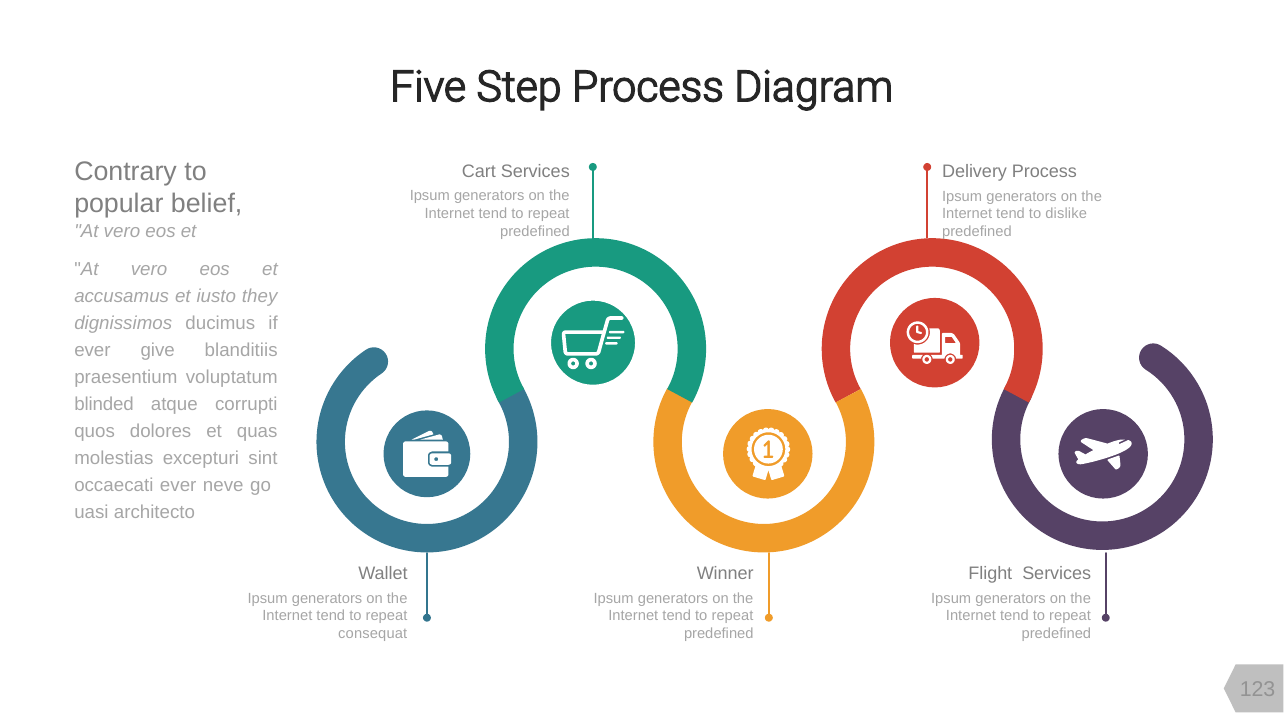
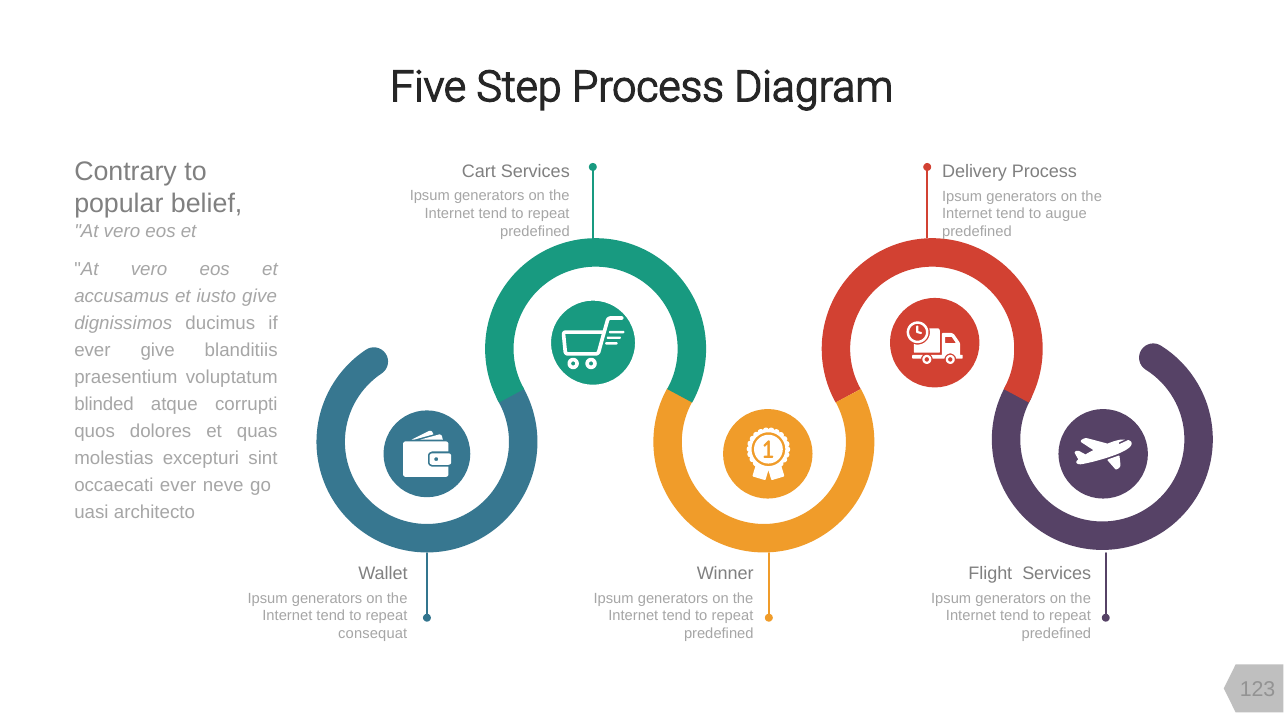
dislike: dislike -> augue (1066, 214)
iusto they: they -> give (260, 296)
